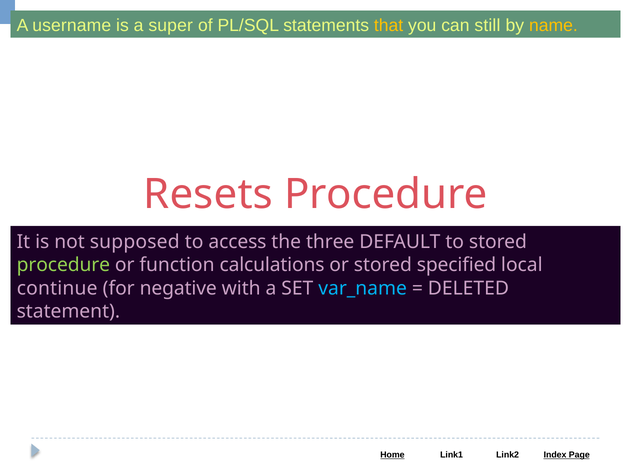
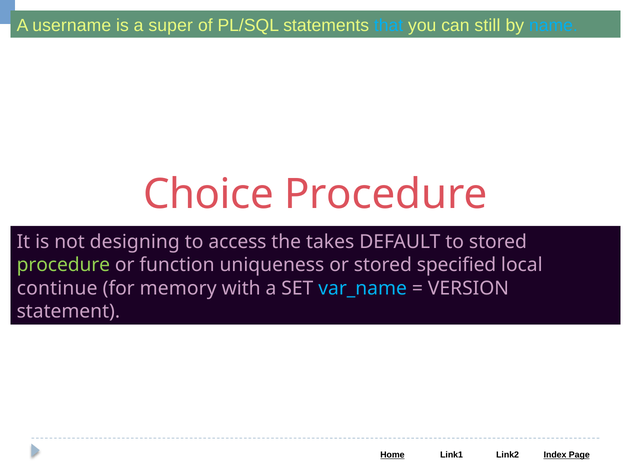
that colour: yellow -> light blue (389, 25)
name colour: yellow -> light blue (553, 25)
Resets: Resets -> Choice (208, 194)
supposed: supposed -> designing (135, 242)
three: three -> takes (330, 242)
calculations: calculations -> uniqueness (272, 265)
negative: negative -> memory (178, 288)
DELETED: DELETED -> VERSION (468, 288)
